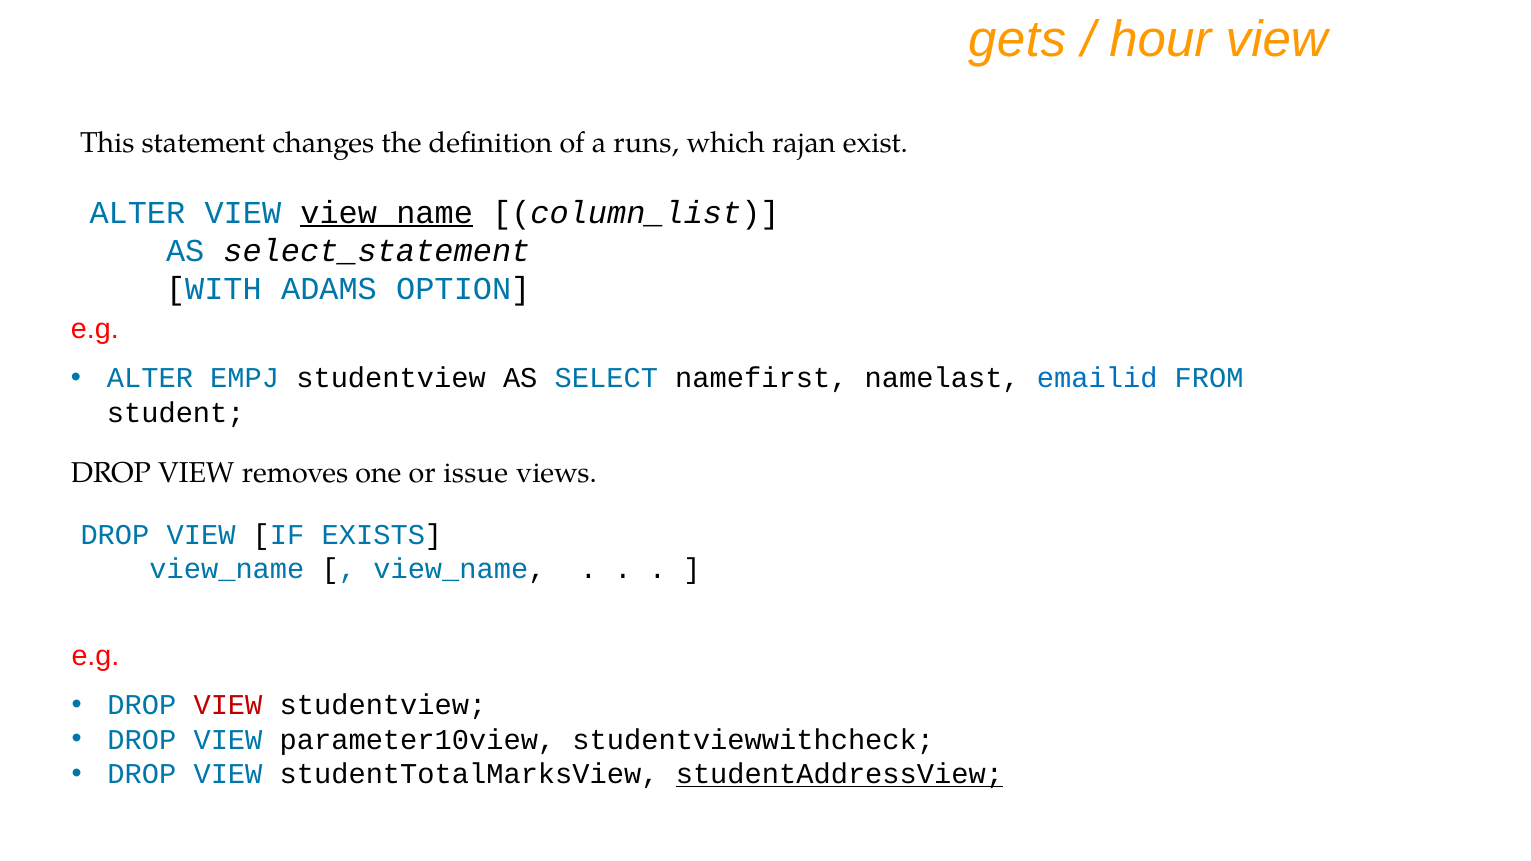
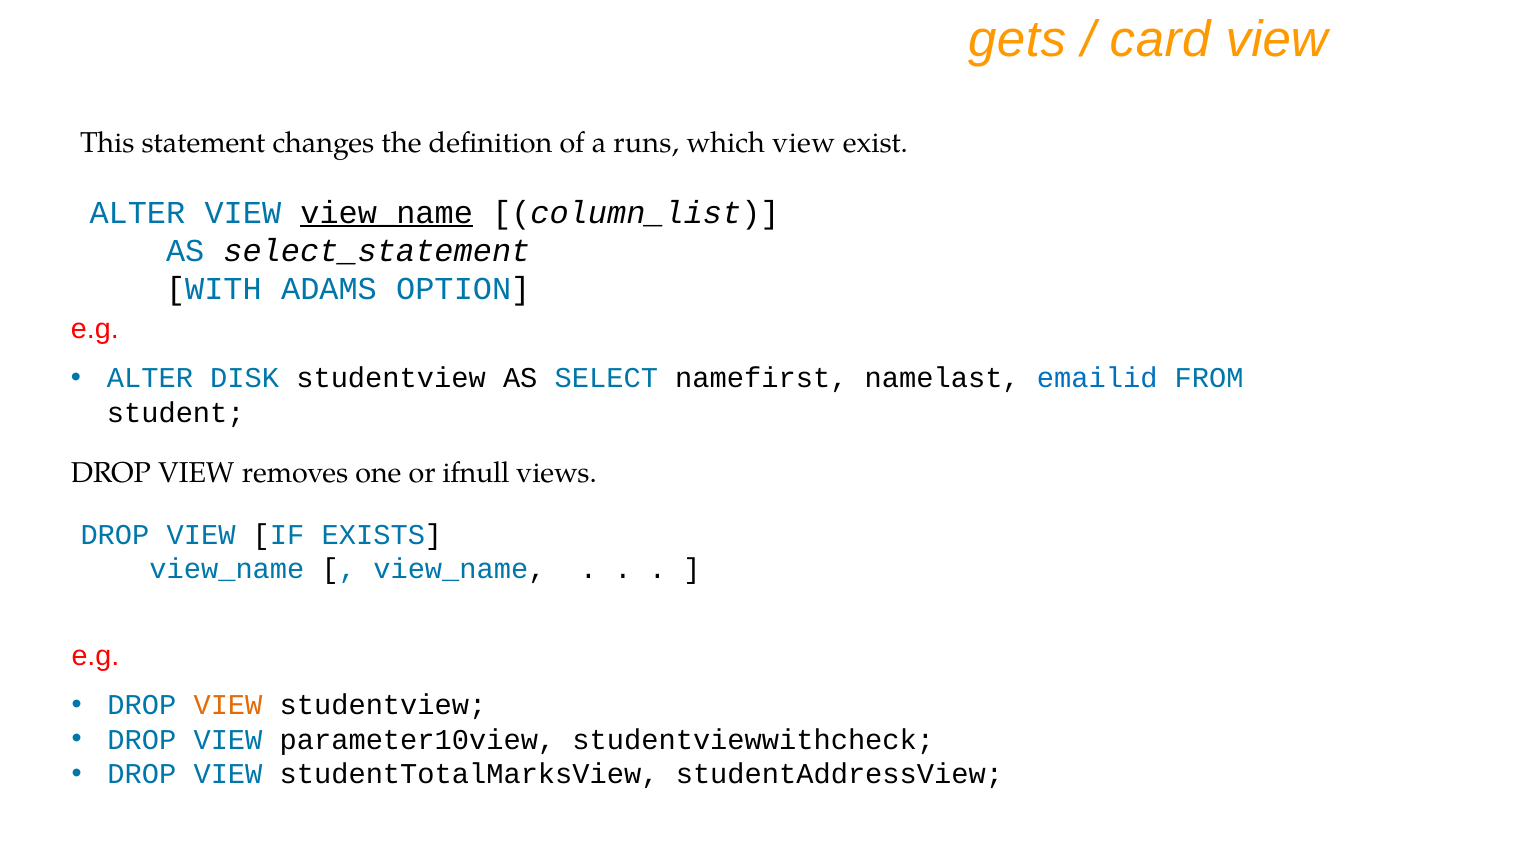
hour: hour -> card (1160, 40)
which rajan: rajan -> view (804, 144)
EMPJ: EMPJ -> DISK (245, 379)
issue: issue -> ifnull (476, 474)
VIEW colour: red -> orange (228, 705)
studentAddressView underline: present -> none (839, 774)
